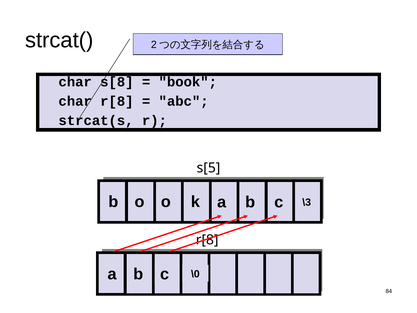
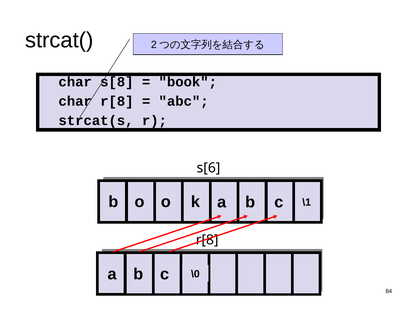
s[5: s[5 -> s[6 (209, 168)
\3: \3 -> \1 (307, 202)
